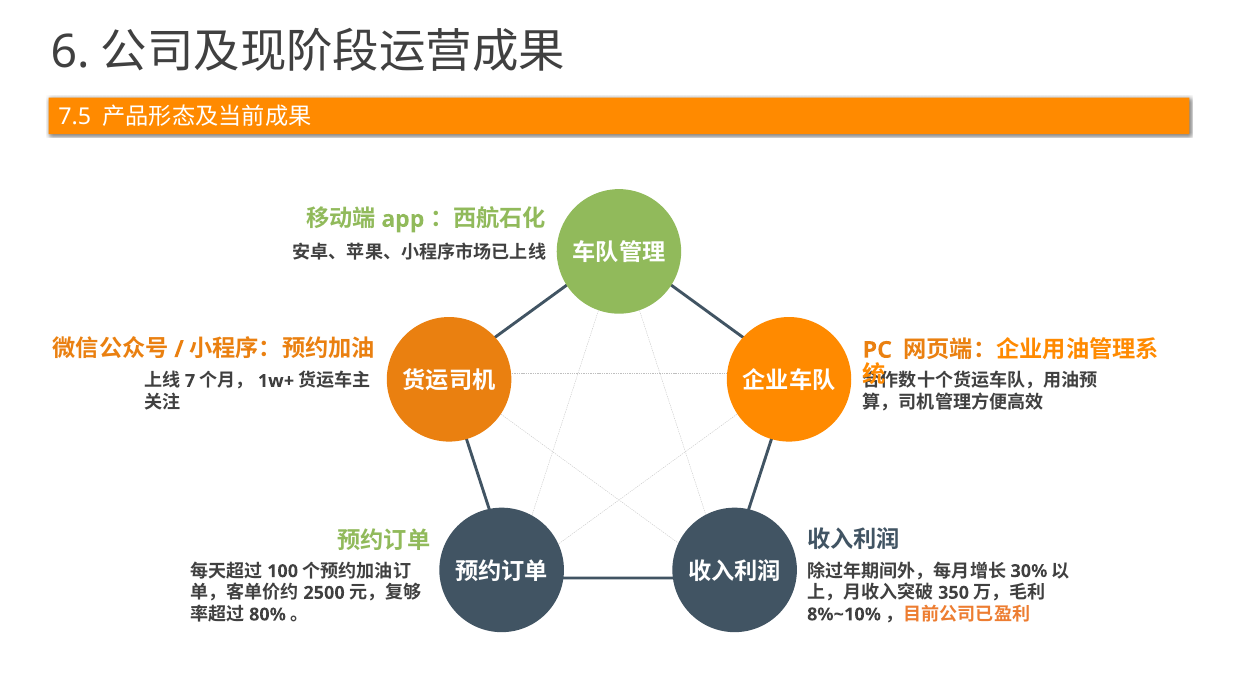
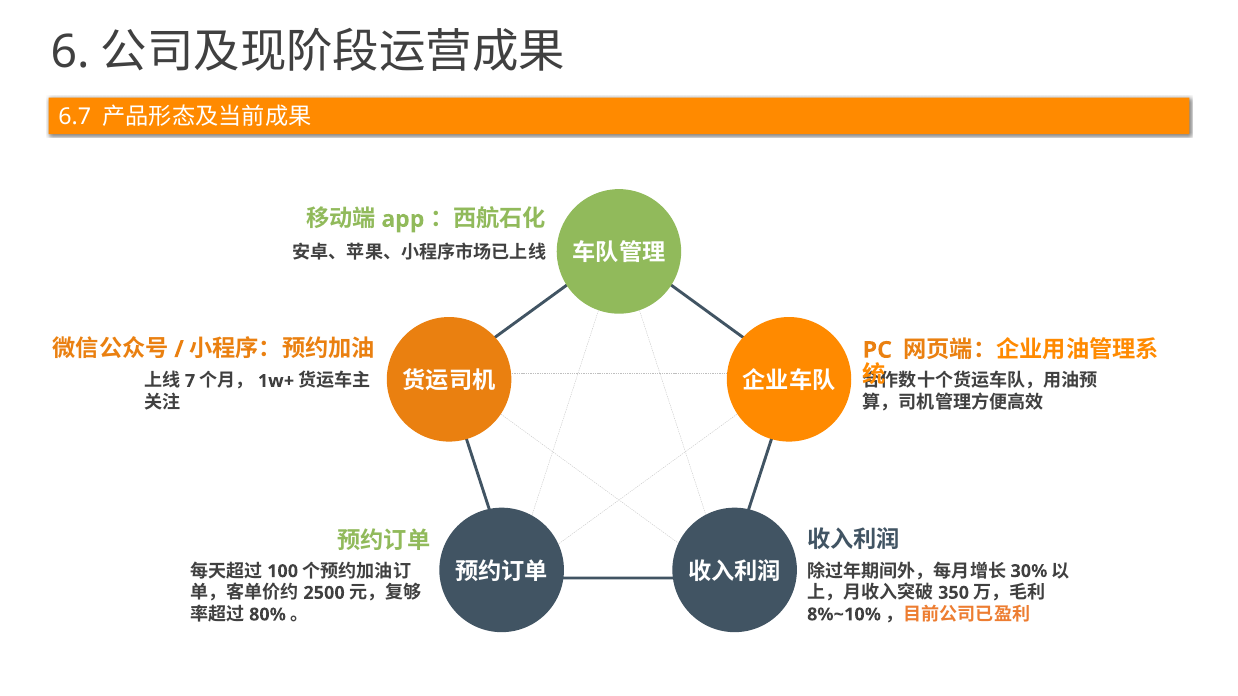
7.5: 7.5 -> 6.7 (75, 117)
